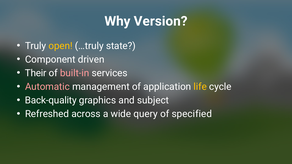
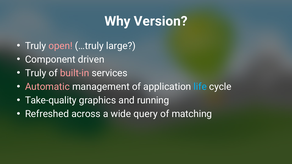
open colour: yellow -> pink (61, 46)
state: state -> large (121, 46)
Their: Their -> Truly (36, 73)
life colour: yellow -> light blue (200, 87)
Back-quality: Back-quality -> Take-quality (51, 100)
subject: subject -> running (153, 100)
specified: specified -> matching (192, 114)
